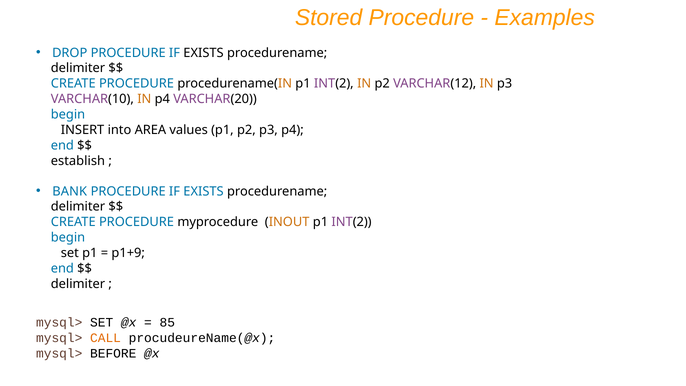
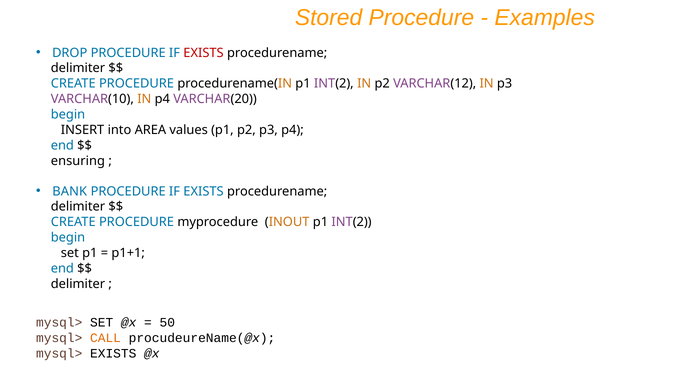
EXISTS colour: black -> red (204, 53)
establish: establish -> ensuring (78, 161)
p1+9: p1+9 -> p1+1 (128, 253)
85: 85 -> 50 (167, 322)
mysql> BEFORE: BEFORE -> EXISTS (113, 353)
